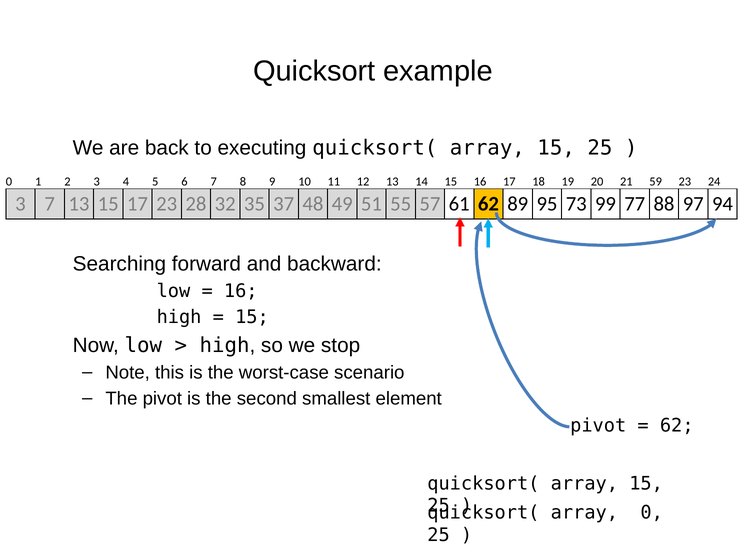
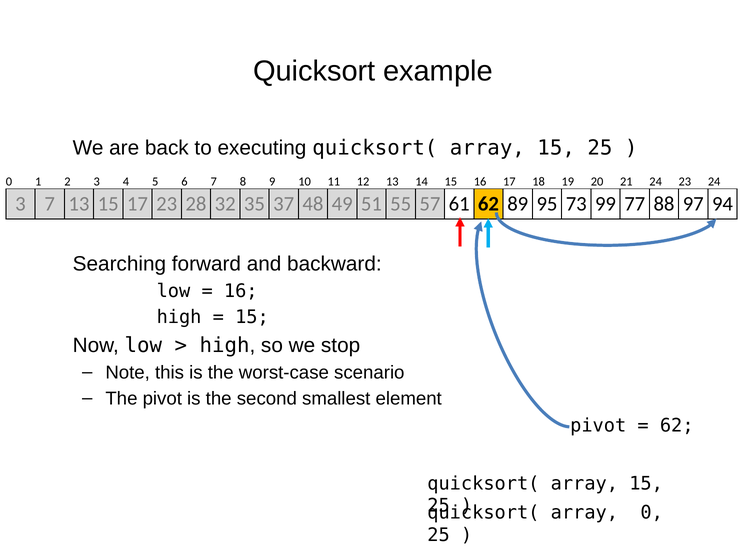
21 59: 59 -> 24 (656, 182)
